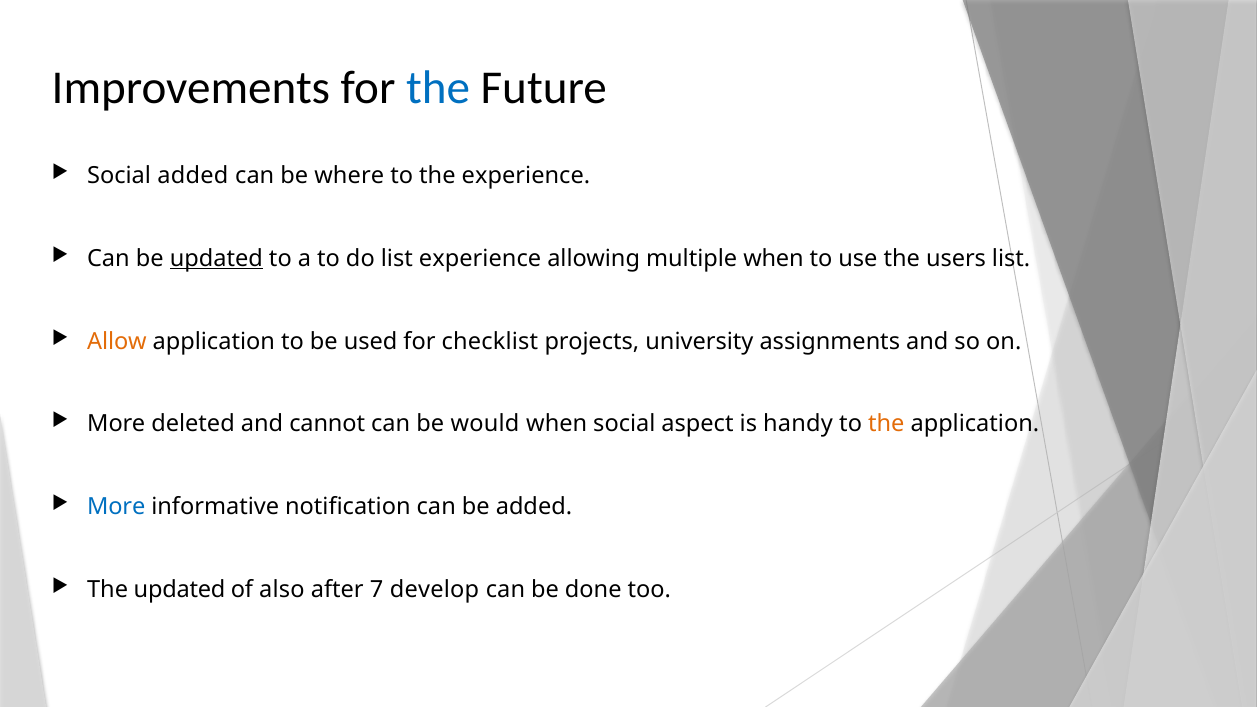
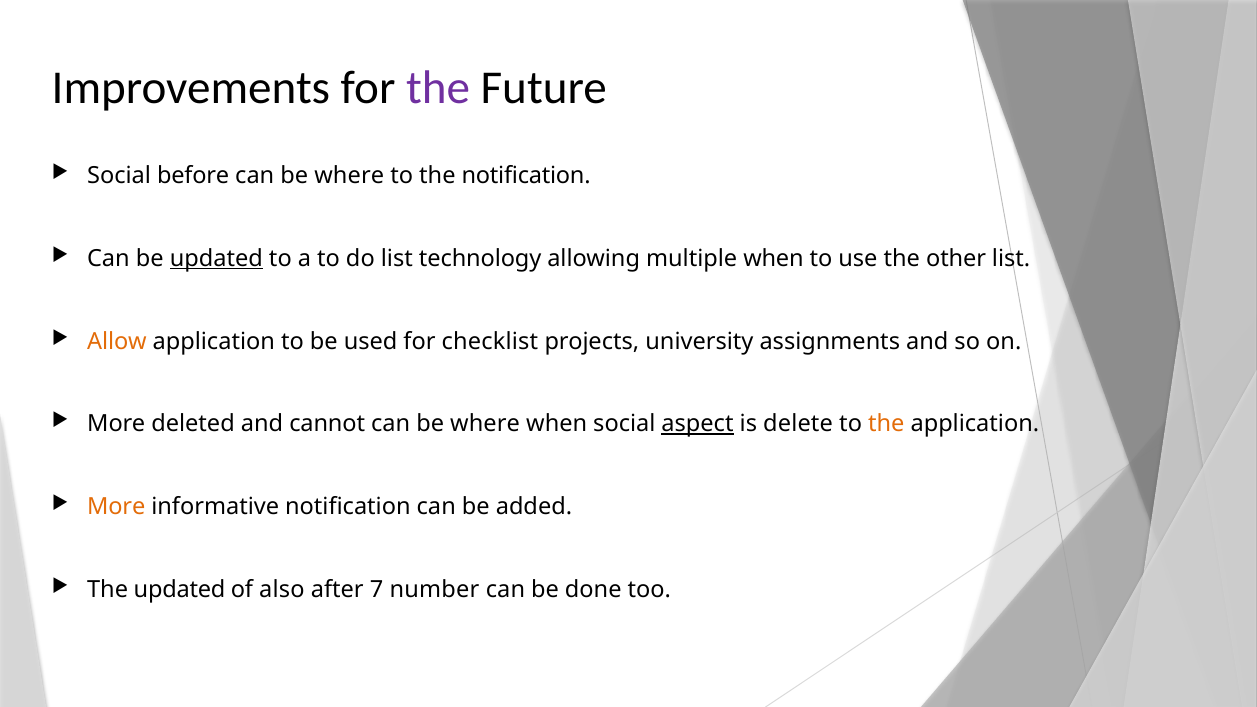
the colour: blue -> purple (438, 88)
Social added: added -> before (193, 176)
the experience: experience -> notification (526, 176)
list experience: experience -> technology (480, 258)
users: users -> other (956, 258)
would: would -> where (485, 424)
aspect underline: none -> present (698, 424)
handy: handy -> delete (798, 424)
More colour: blue -> orange (116, 507)
develop: develop -> number (435, 590)
